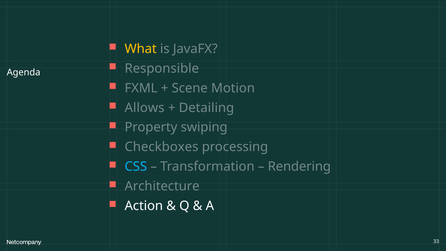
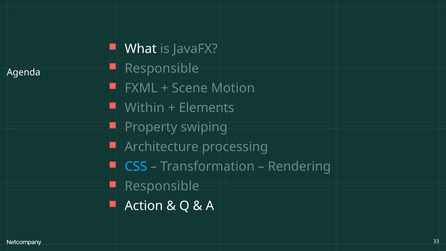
What colour: yellow -> white (141, 49)
Allows: Allows -> Within (145, 108)
Detailing: Detailing -> Elements (207, 108)
Checkboxes: Checkboxes -> Architecture (162, 147)
Architecture: Architecture -> Responsible (162, 186)
